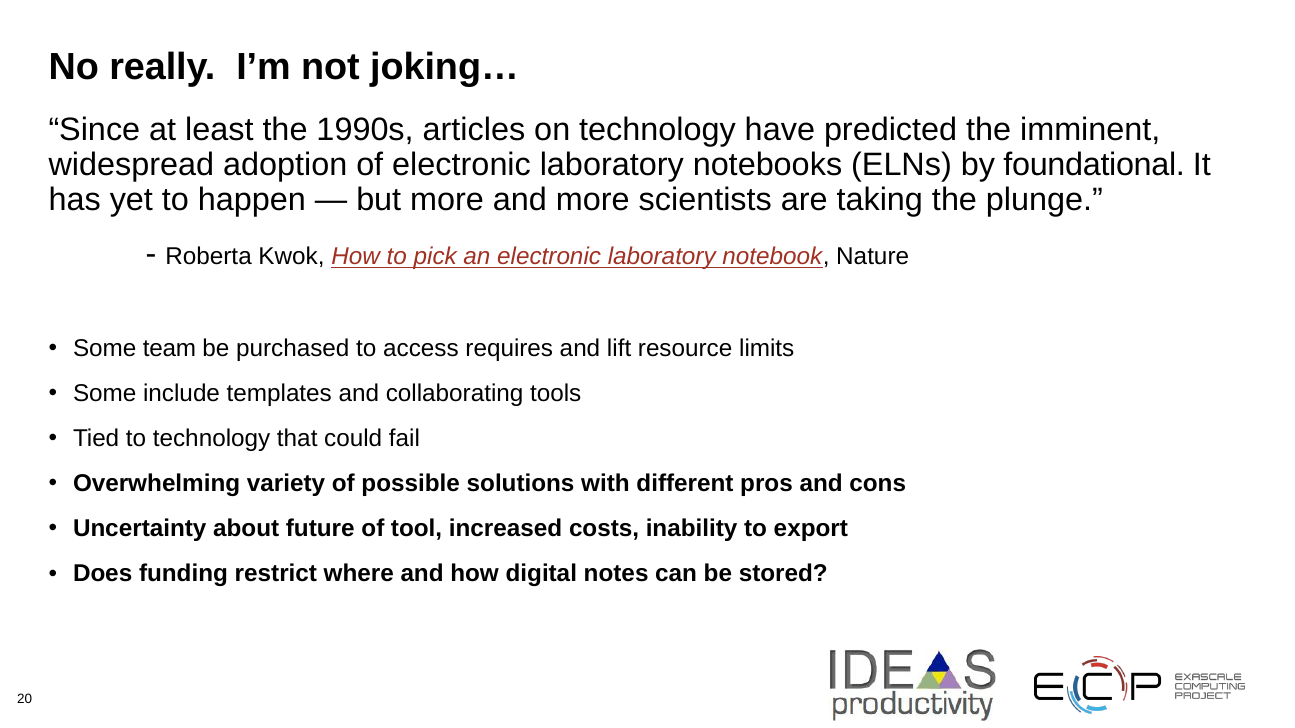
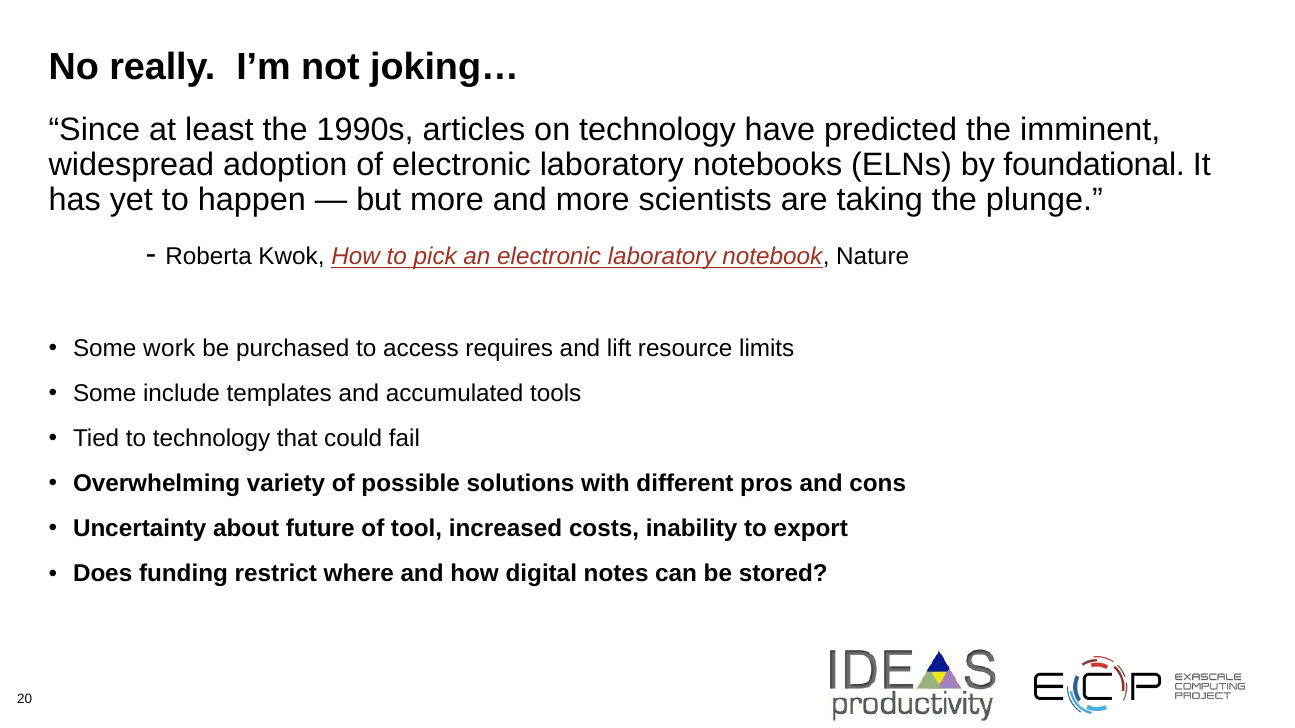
team: team -> work (169, 349)
collaborating: collaborating -> accumulated (455, 394)
